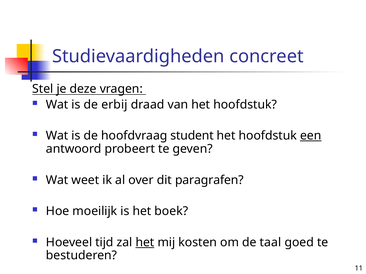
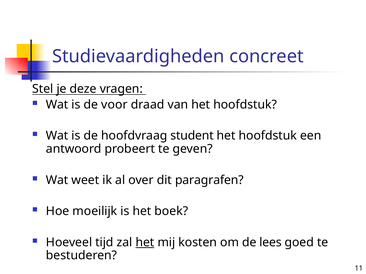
erbij: erbij -> voor (114, 105)
een underline: present -> none (311, 136)
taal: taal -> lees (271, 243)
